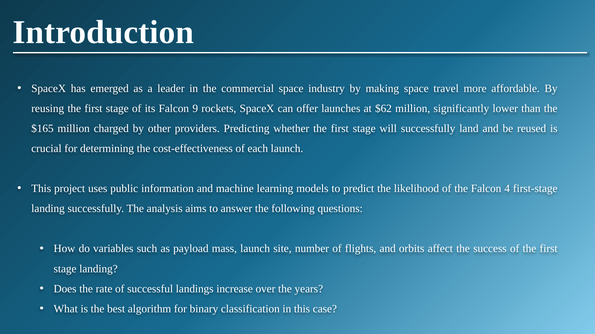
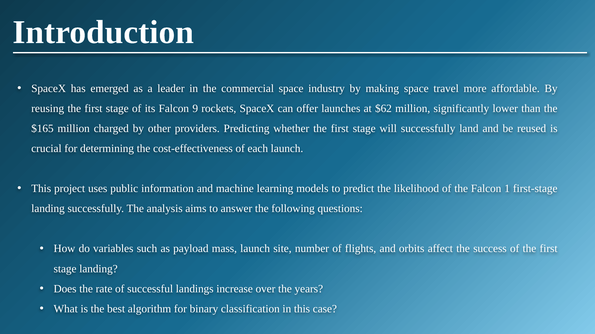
4: 4 -> 1 (507, 189)
